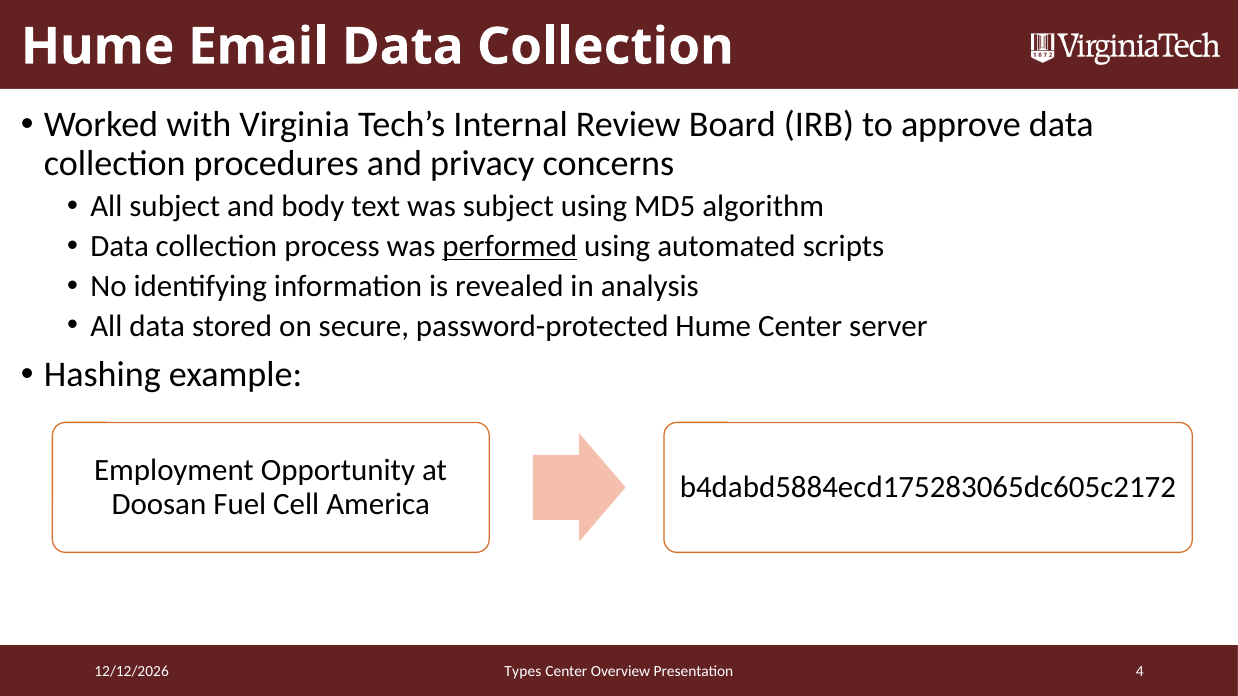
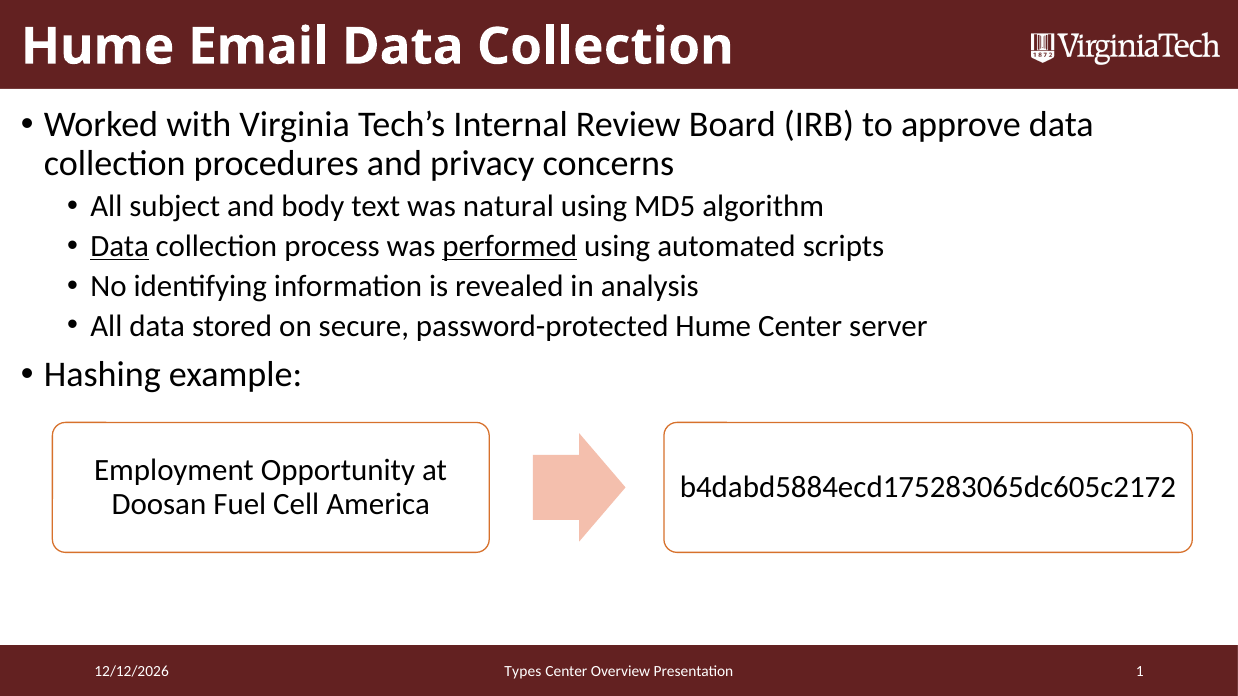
was subject: subject -> natural (508, 207)
Data underline: none -> present (120, 246)
4: 4 -> 1 (1140, 672)
